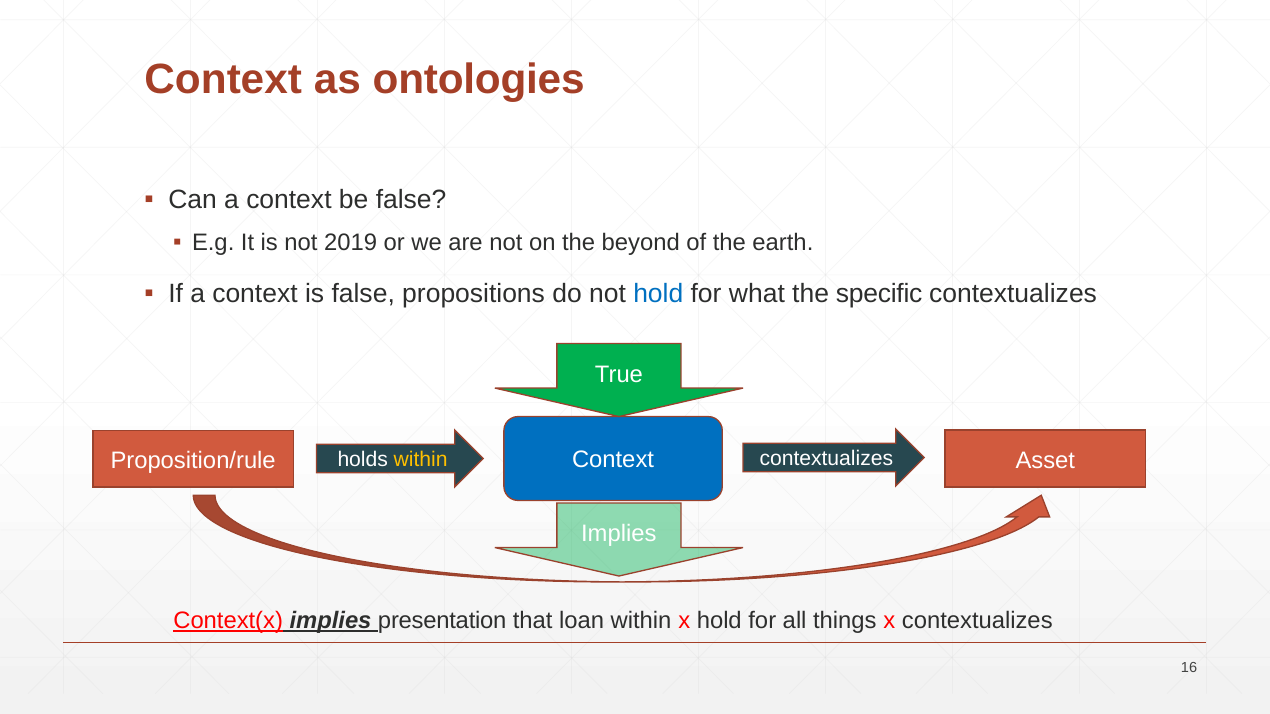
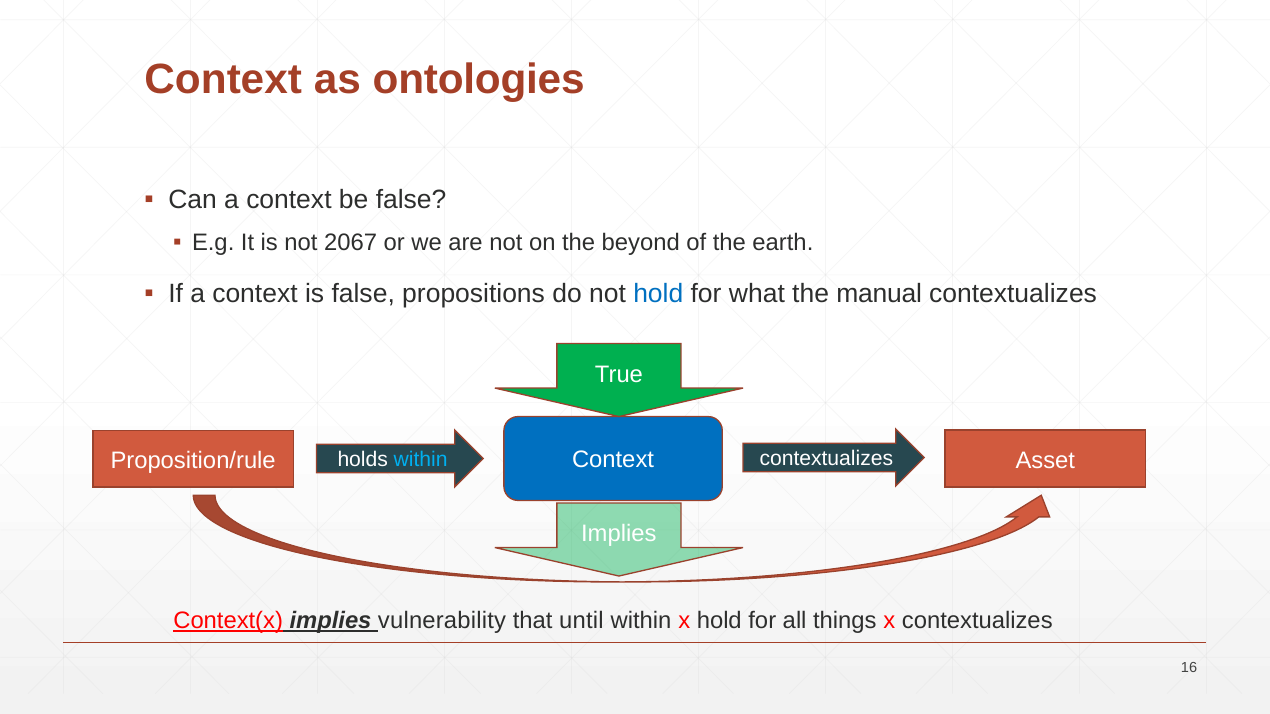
2019: 2019 -> 2067 (351, 243)
specific: specific -> manual (879, 294)
within colour: yellow -> light blue (421, 460)
presentation: presentation -> vulnerability (442, 621)
loan: loan -> until (581, 621)
